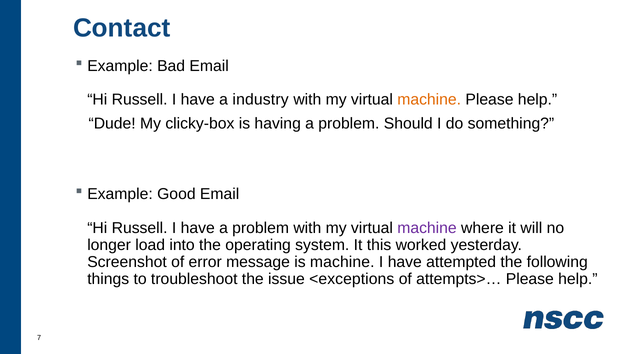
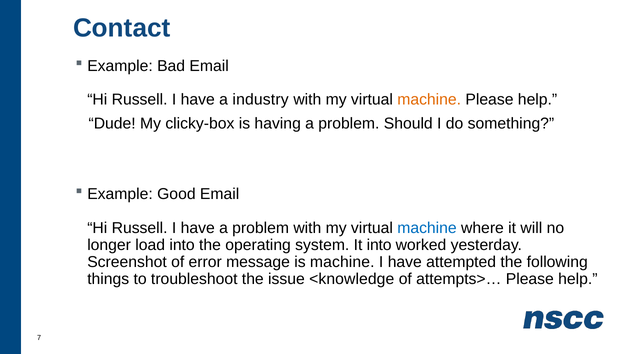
machine colour: purple -> blue (427, 228)
It this: this -> into (379, 245)
<exceptions: <exceptions -> <knowledge (352, 279)
